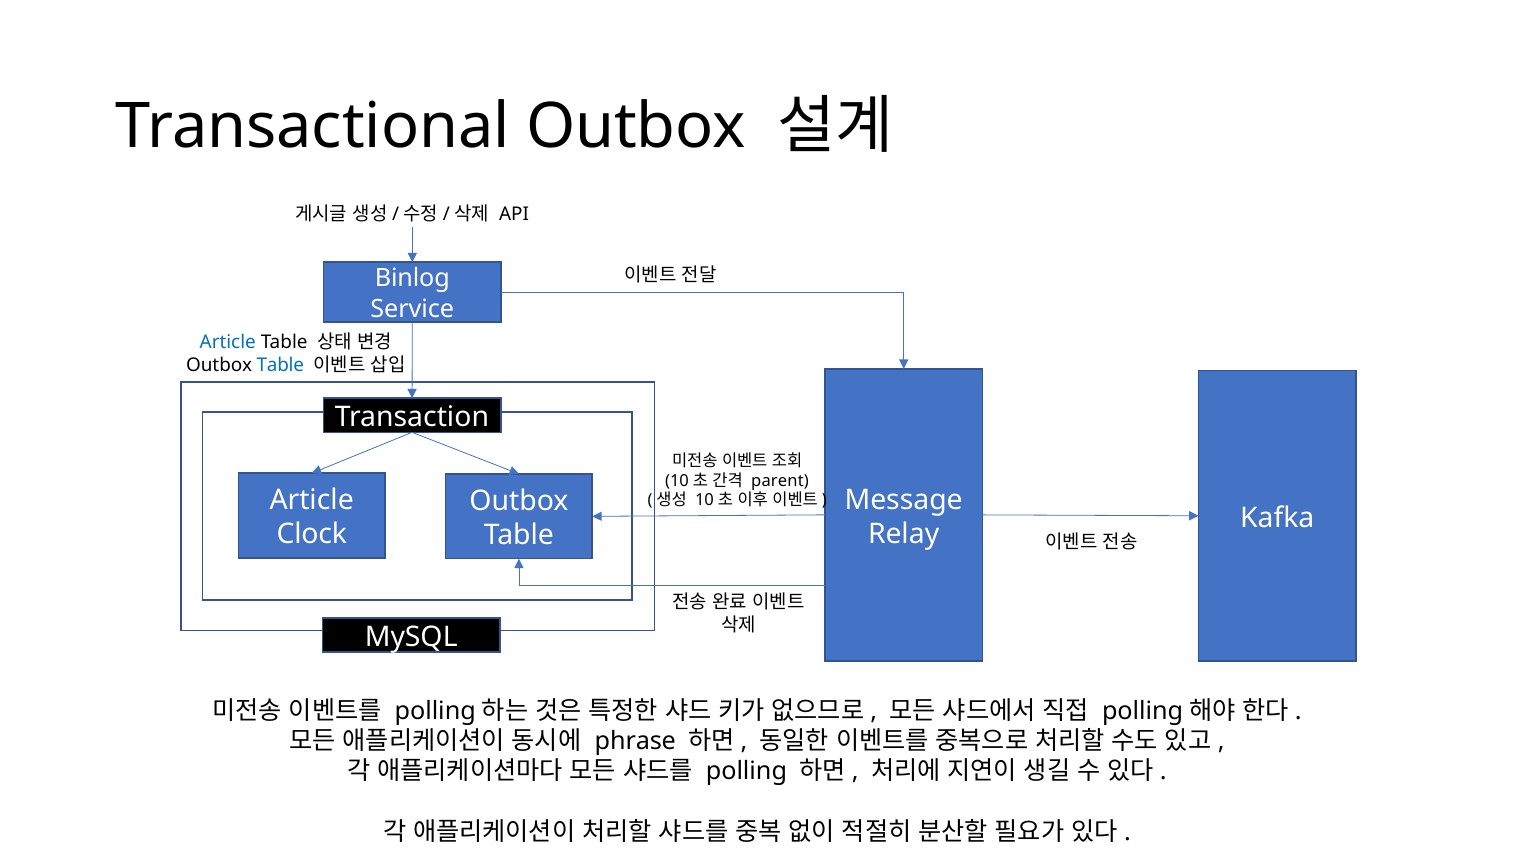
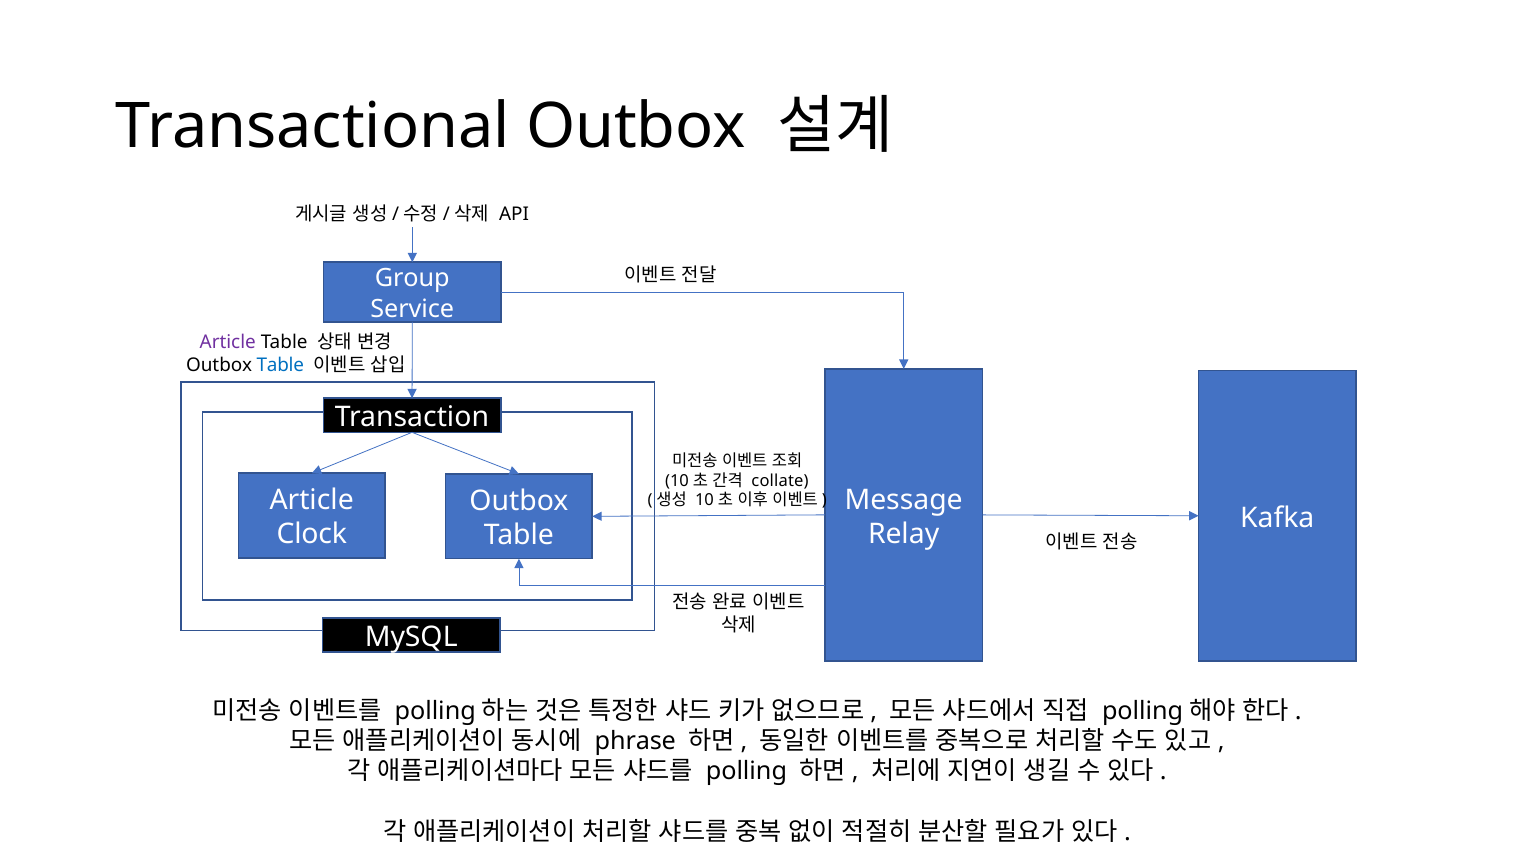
Binlog: Binlog -> Group (412, 279)
Article colour: blue -> purple (228, 342)
parent: parent -> collate (780, 481)
